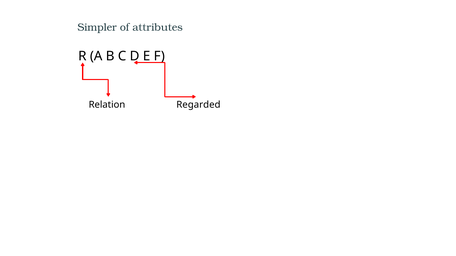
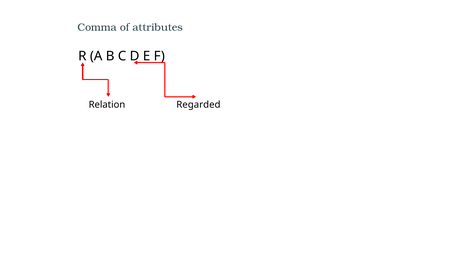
Simpler: Simpler -> Comma (97, 27)
